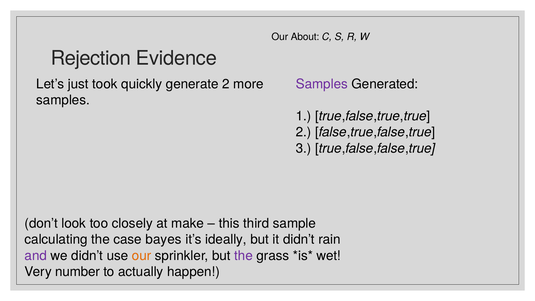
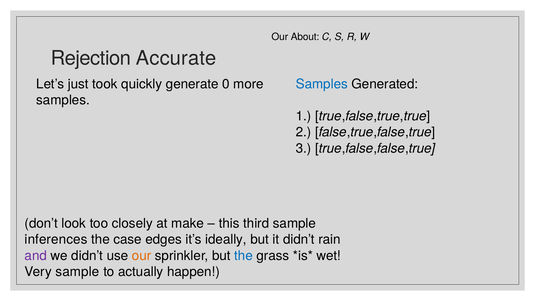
Evidence: Evidence -> Accurate (176, 58)
generate 2: 2 -> 0 (226, 84)
Samples colour: purple -> blue (322, 84)
calculating: calculating -> inferences (56, 240)
bayes: bayes -> edges (164, 240)
the colour: purple -> blue (244, 256)
Very number: number -> sample (77, 272)
